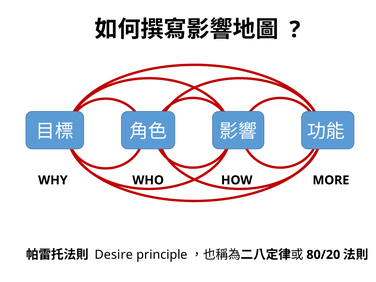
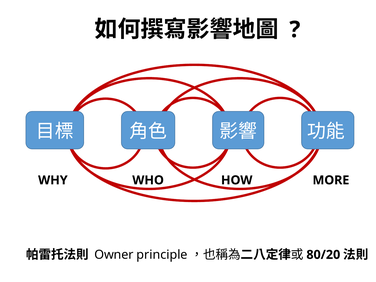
Desire: Desire -> Owner (114, 255)
